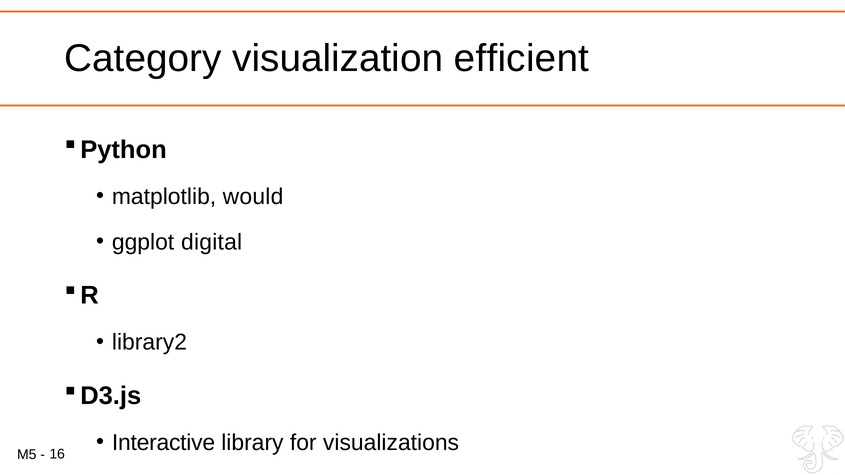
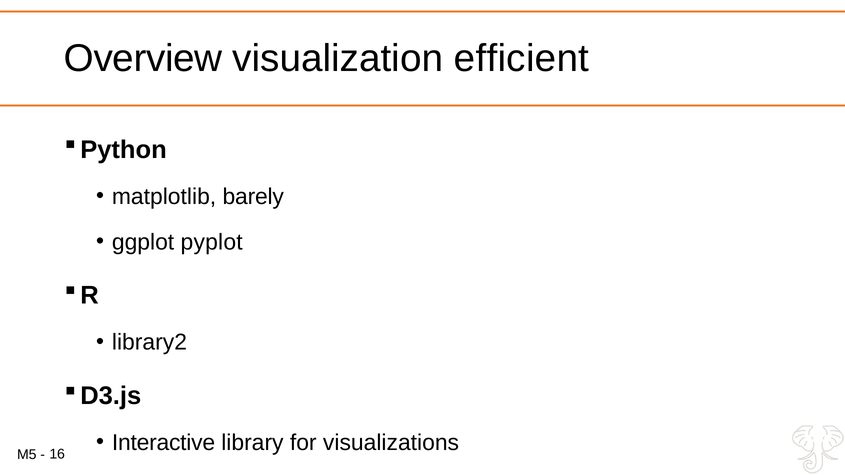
Category: Category -> Overview (143, 59)
would: would -> barely (253, 197)
digital: digital -> pyplot (212, 242)
